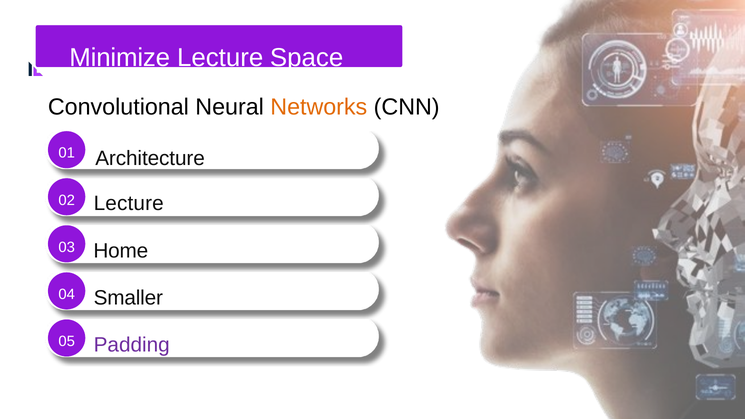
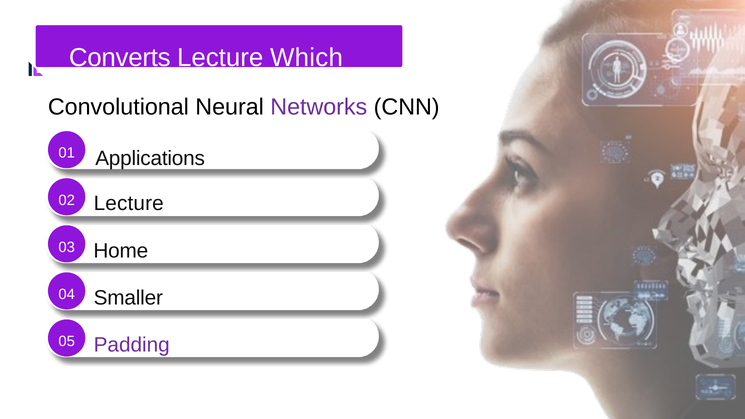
Minimize: Minimize -> Converts (120, 58)
Space: Space -> Which (306, 58)
Networks colour: orange -> purple (319, 107)
Architecture: Architecture -> Applications (150, 159)
